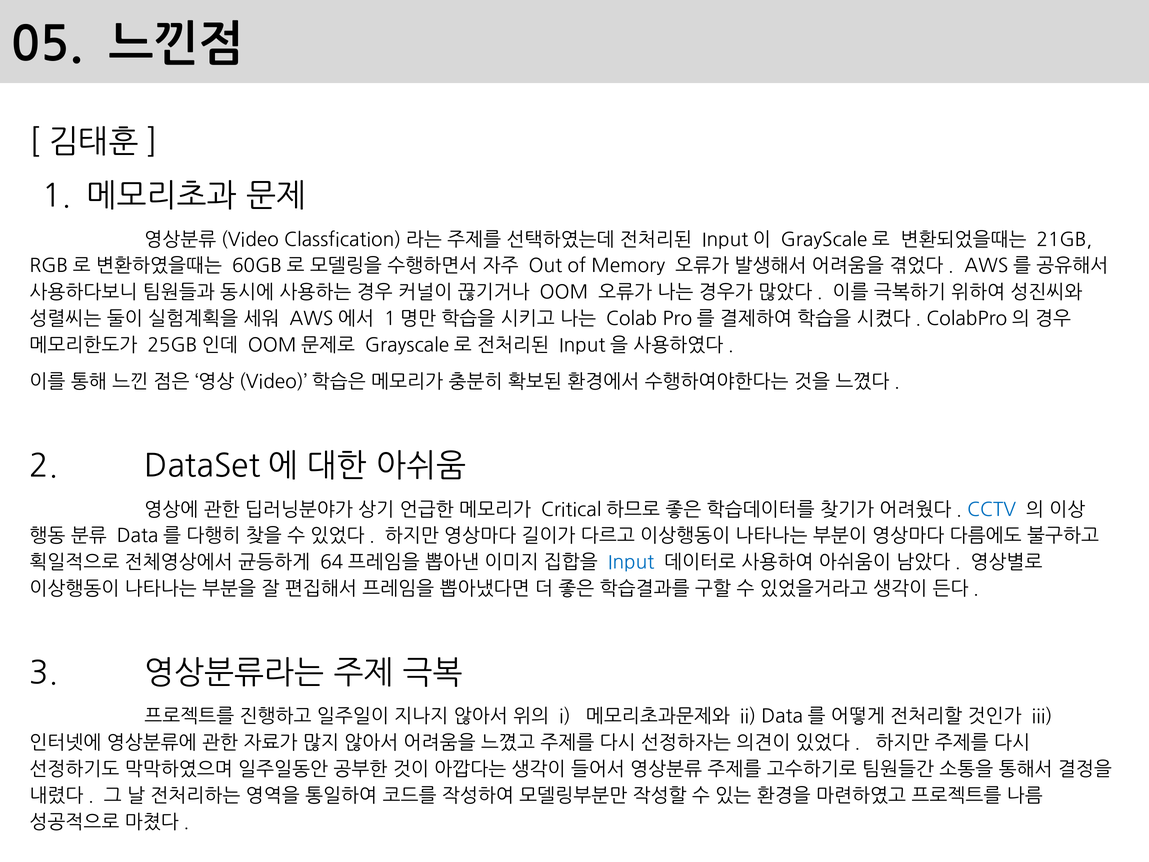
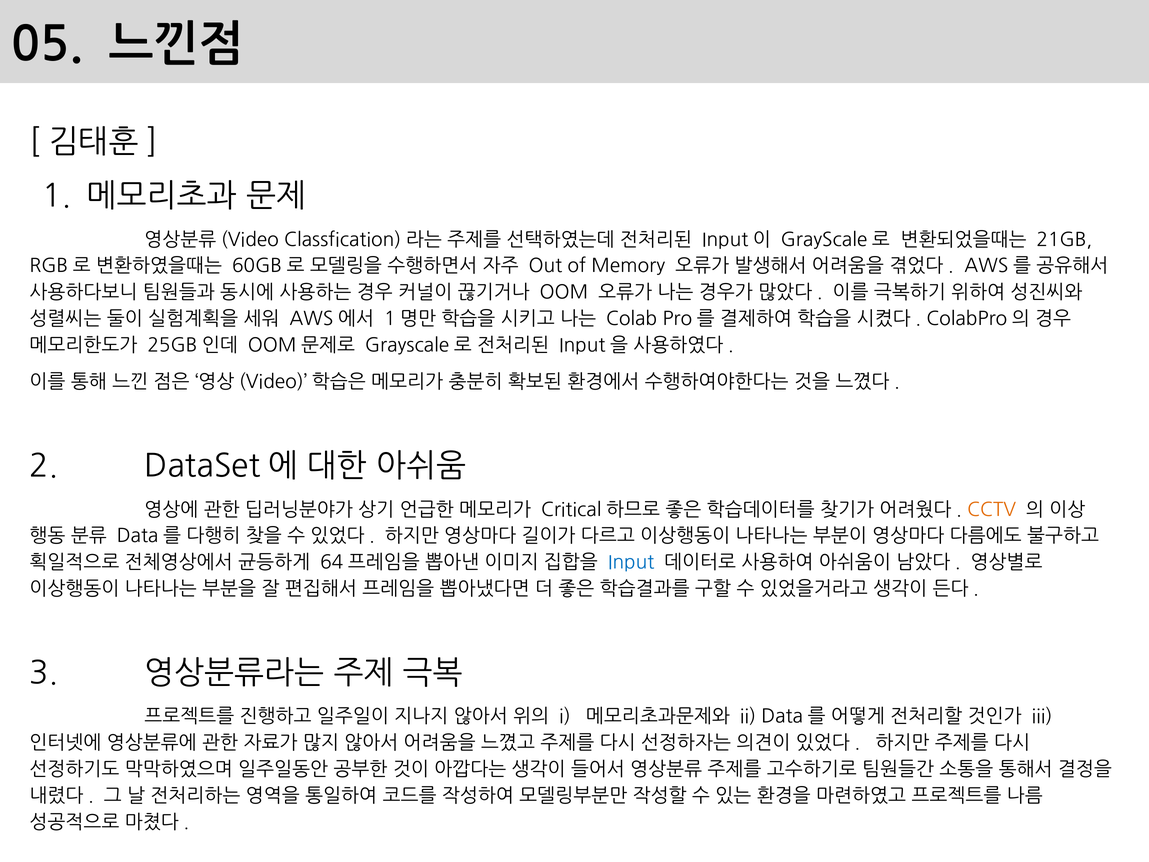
CCTV colour: blue -> orange (992, 510)
